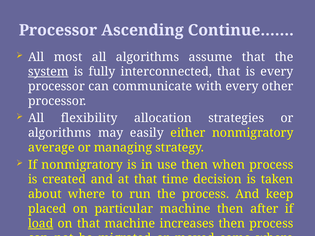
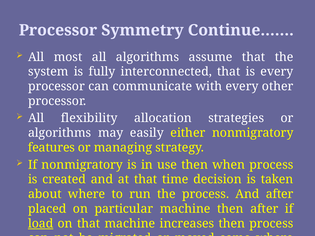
Ascending: Ascending -> Symmetry (142, 30)
system underline: present -> none (48, 72)
average: average -> features (51, 148)
And keep: keep -> after (280, 194)
